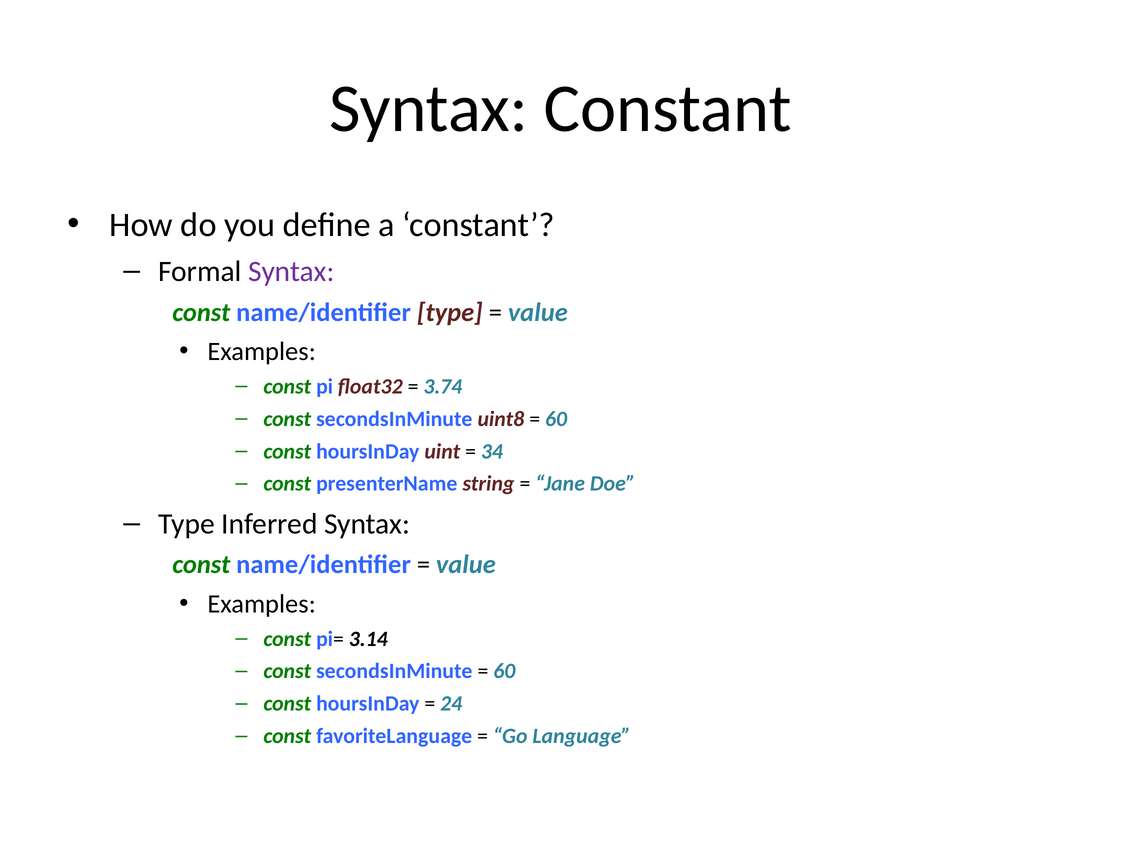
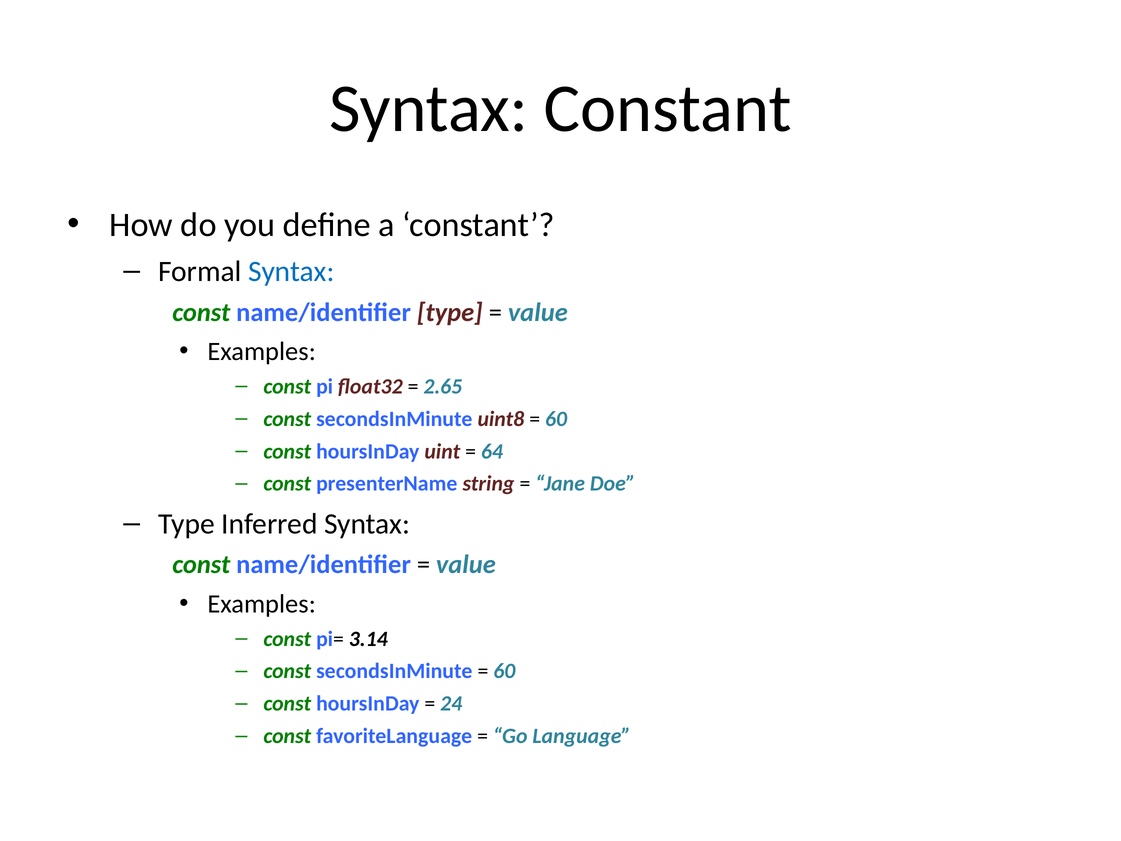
Syntax colour: purple -> blue (291, 271)
3.74: 3.74 -> 2.65 (443, 386)
34: 34 -> 64 (492, 451)
